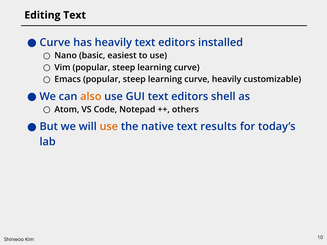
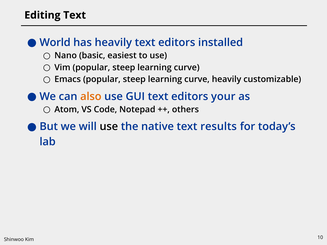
Curve: Curve -> World (55, 43)
shell: shell -> your (223, 97)
use colour: orange -> black (109, 127)
